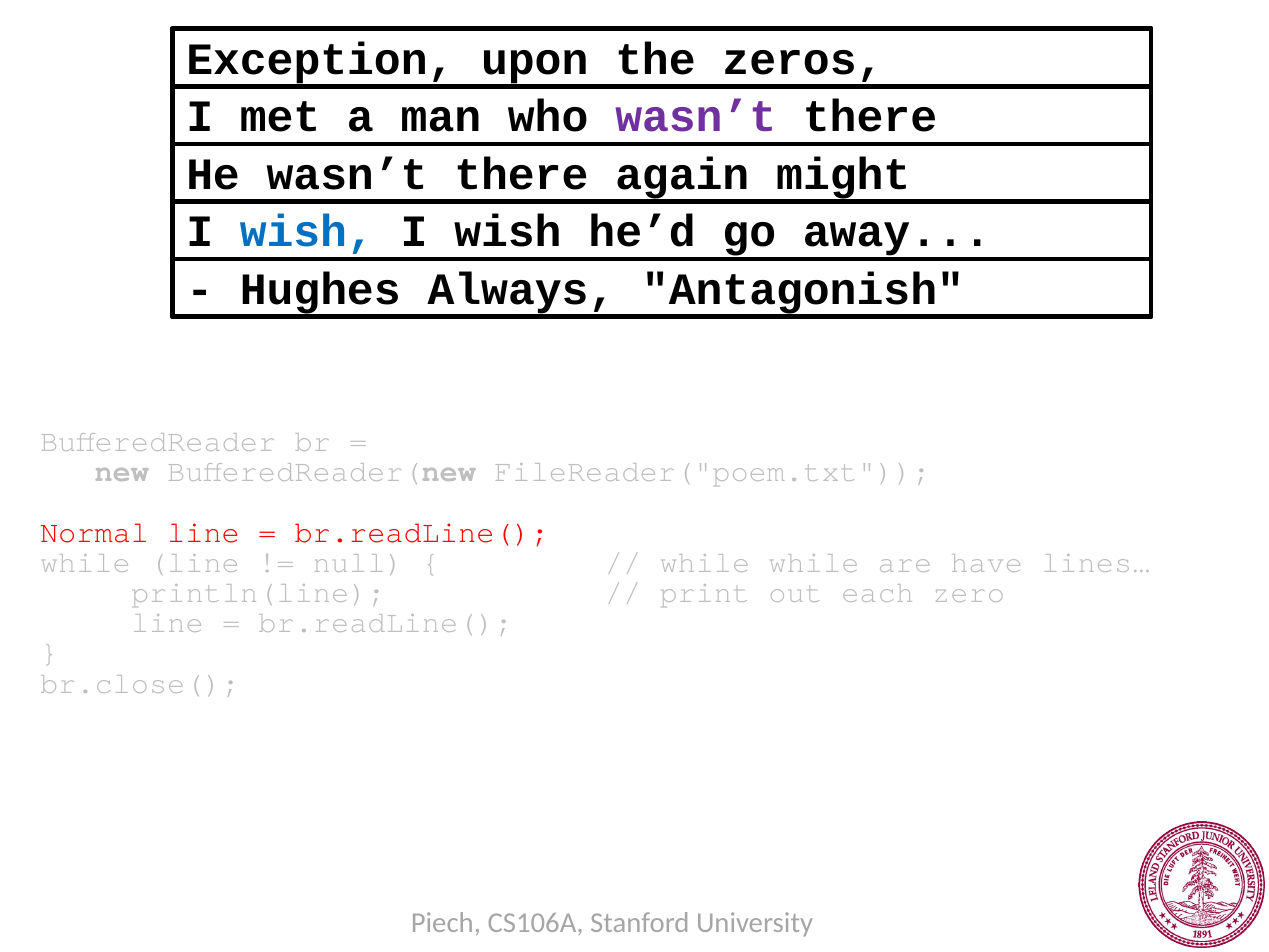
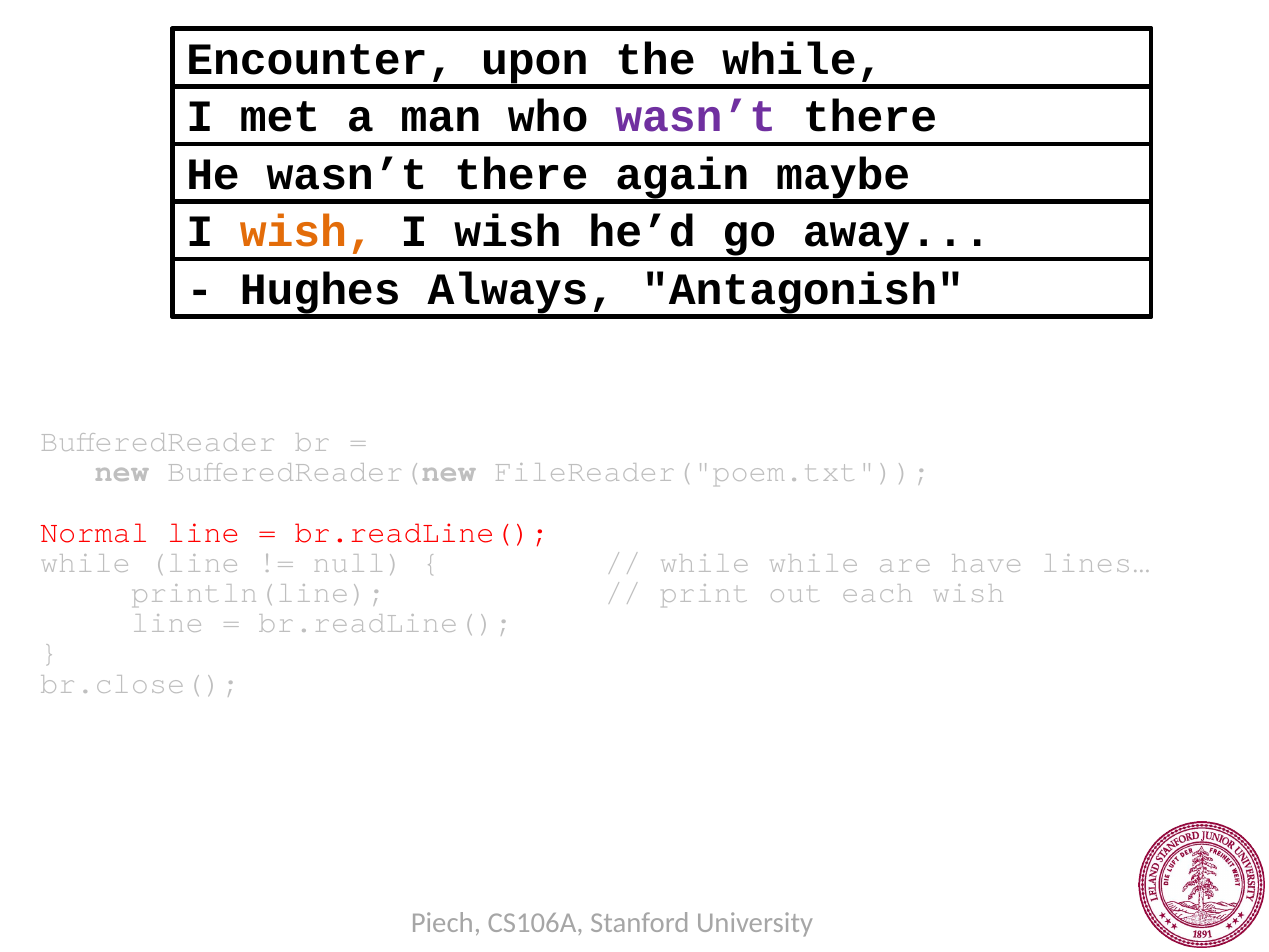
Exception: Exception -> Encounter (320, 59)
the zeros: zeros -> while (803, 59)
might: might -> maybe (843, 174)
wish colour: blue -> orange (307, 232)
each zero: zero -> wish (969, 592)
